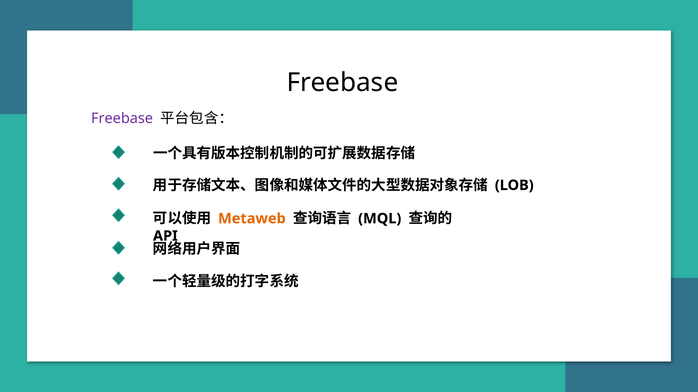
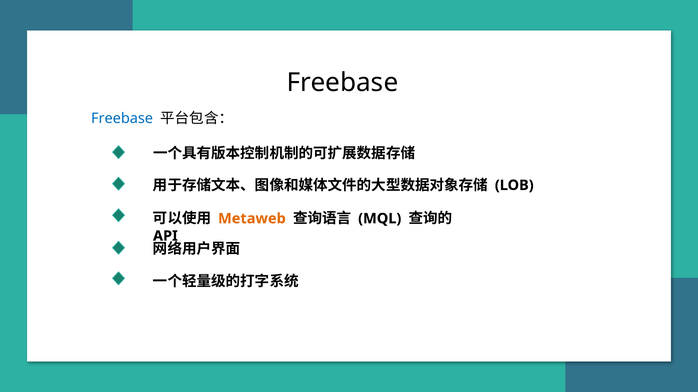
Freebase colour: purple -> blue (122, 119)
